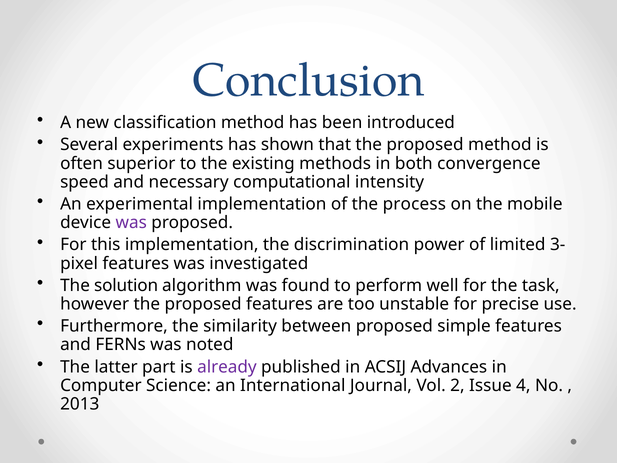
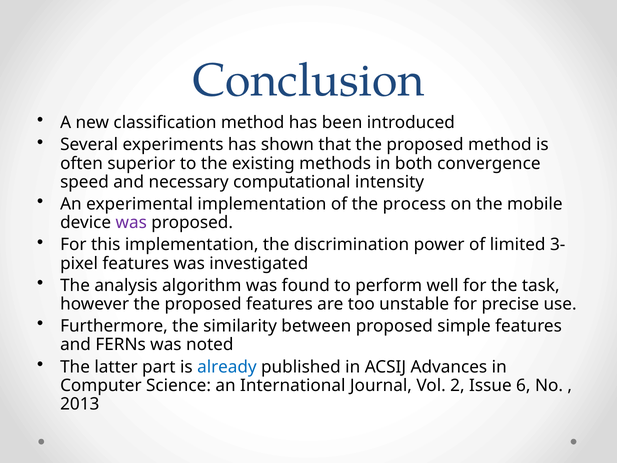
solution: solution -> analysis (126, 285)
already colour: purple -> blue (227, 367)
4: 4 -> 6 (523, 385)
